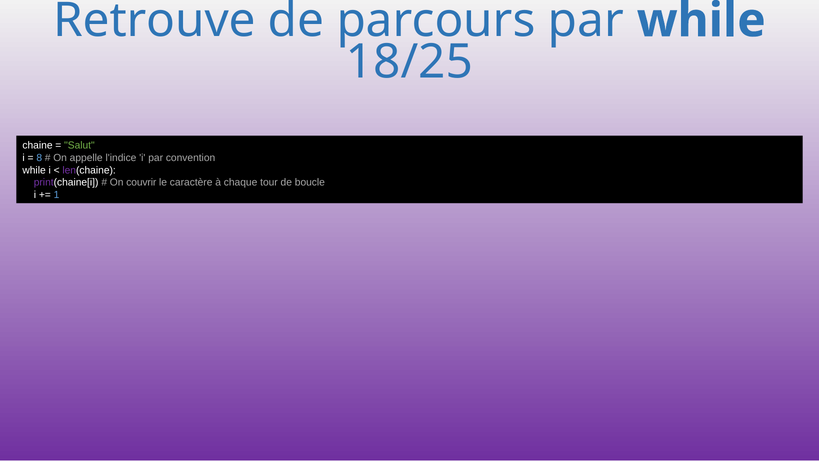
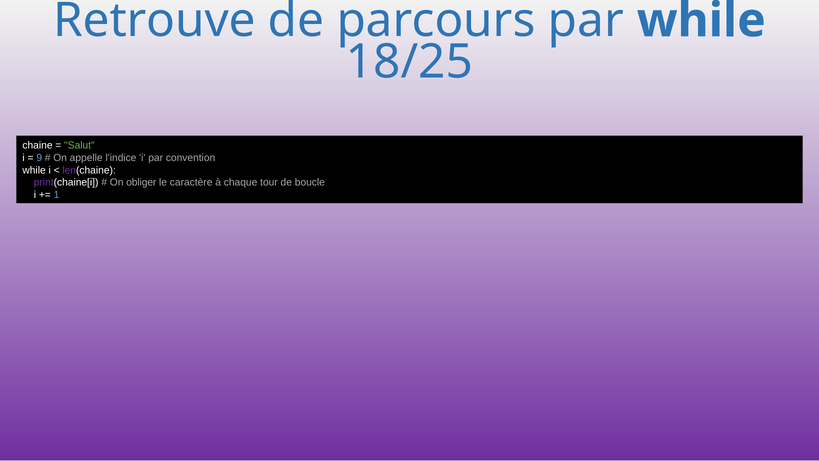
8: 8 -> 9 (39, 158)
couvrir: couvrir -> obliger (141, 182)
